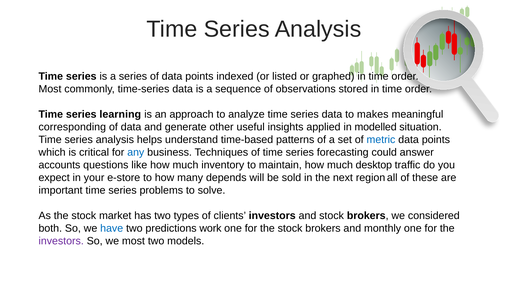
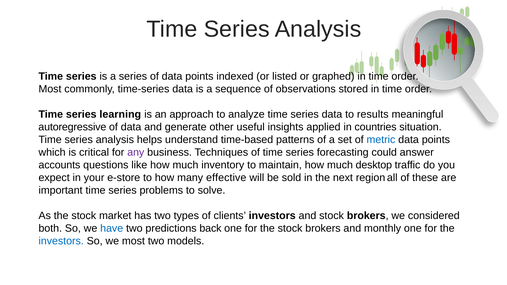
makes: makes -> results (373, 114)
corresponding: corresponding -> autoregressive (72, 127)
modelled: modelled -> countries (376, 127)
any colour: blue -> purple (136, 153)
depends: depends -> effective (226, 178)
work: work -> back (210, 229)
investors colour: purple -> blue (61, 241)
